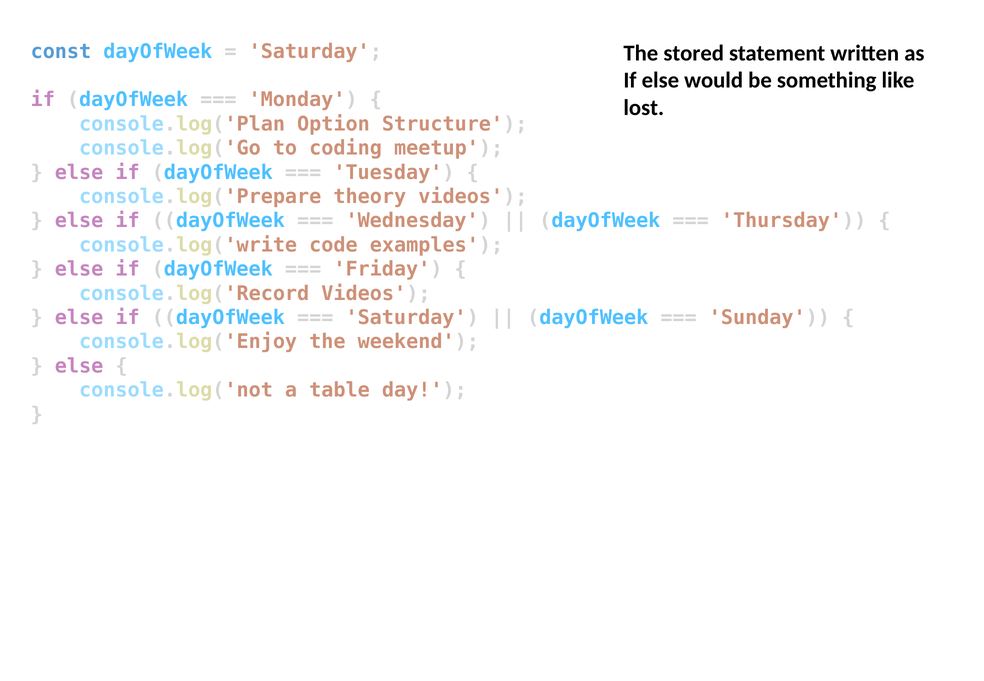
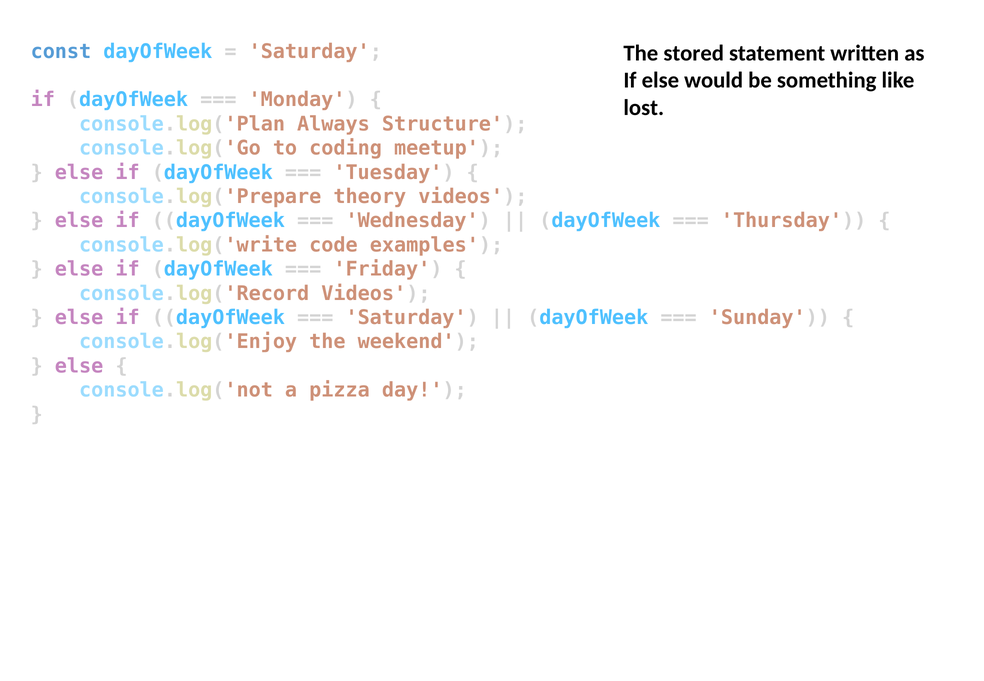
Option: Option -> Always (333, 124)
table: table -> pizza (340, 390)
